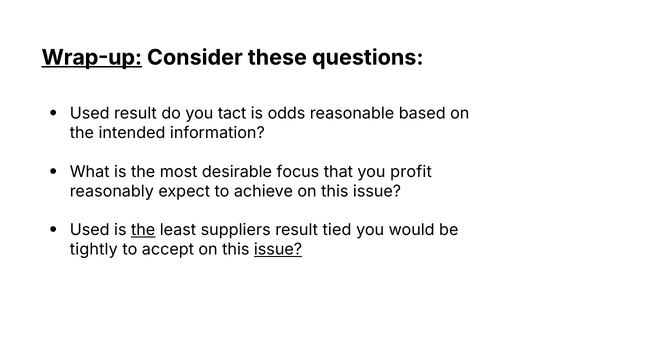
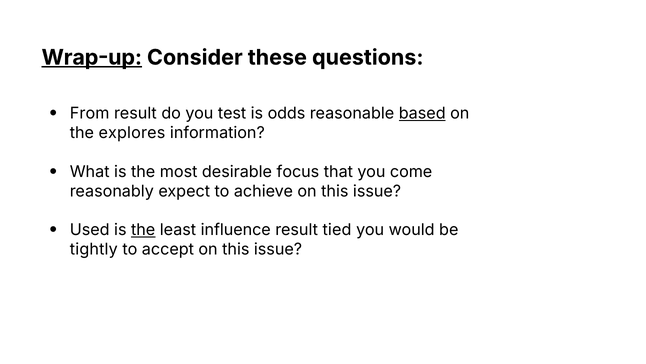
Used: Used -> From (90, 113)
tact: tact -> test (232, 113)
based underline: none -> present (422, 113)
intended: intended -> explores (132, 133)
profit: profit -> come (411, 172)
suppliers: suppliers -> influence (236, 230)
issue underline: present -> none (278, 249)
